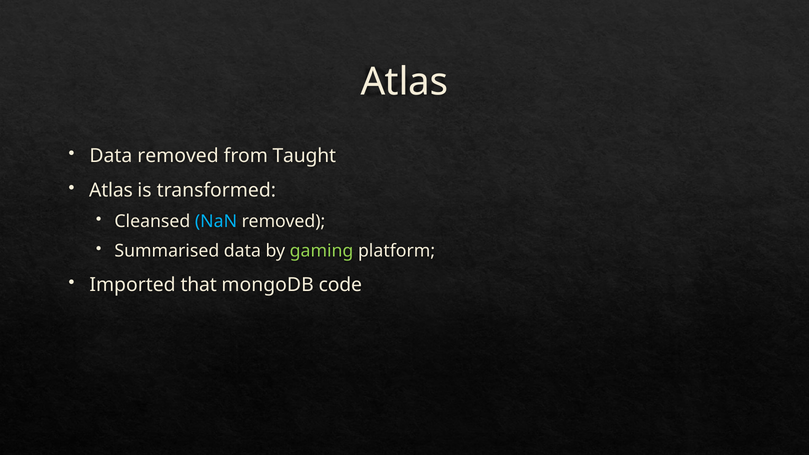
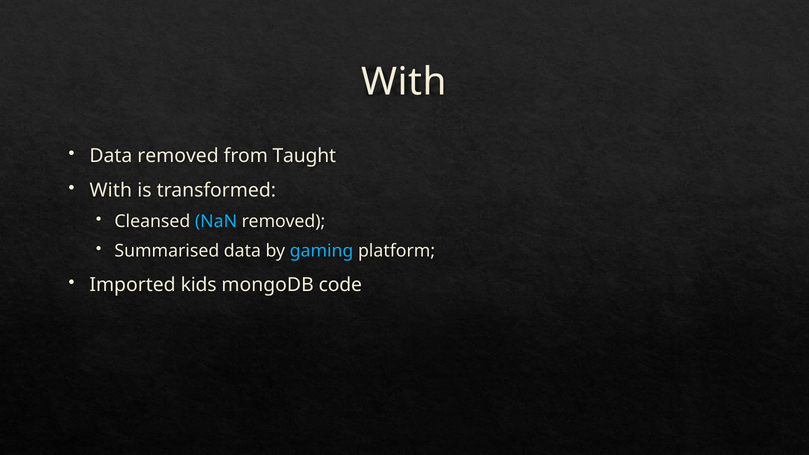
Atlas: Atlas -> With (404, 82)
Atlas: Atlas -> With (111, 191)
gaming colour: light green -> light blue (322, 251)
that: that -> kids (199, 285)
